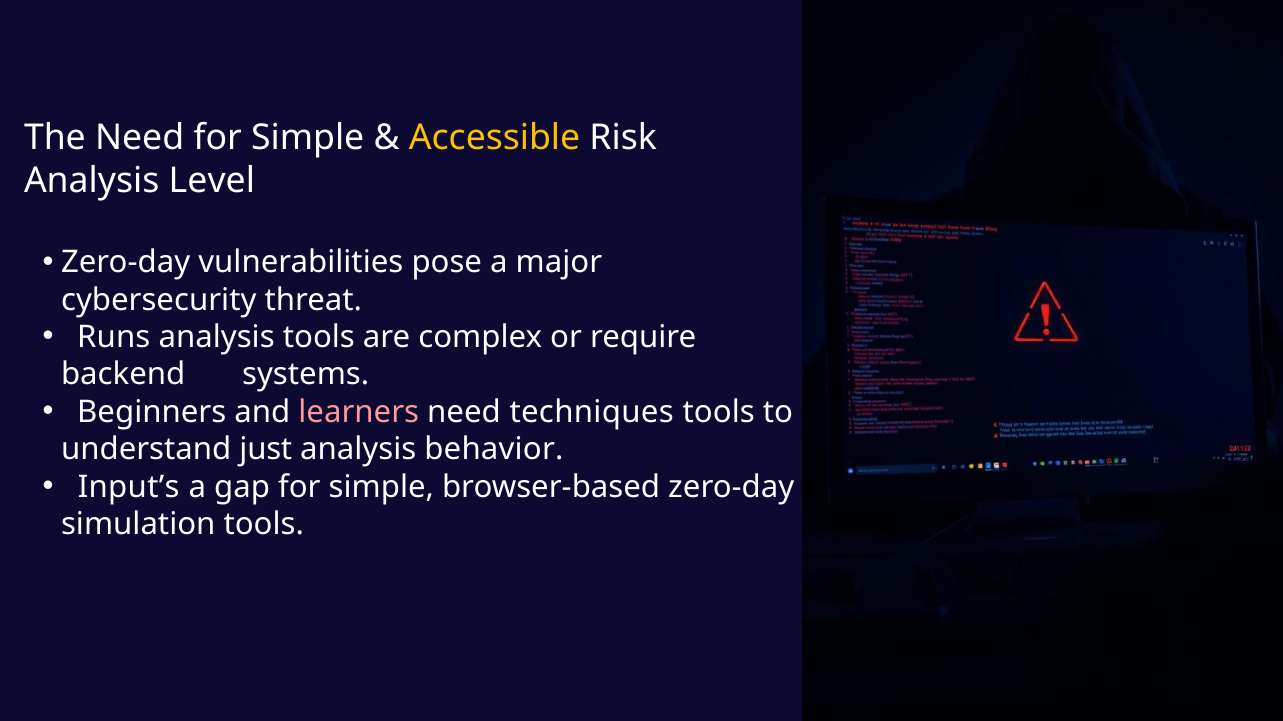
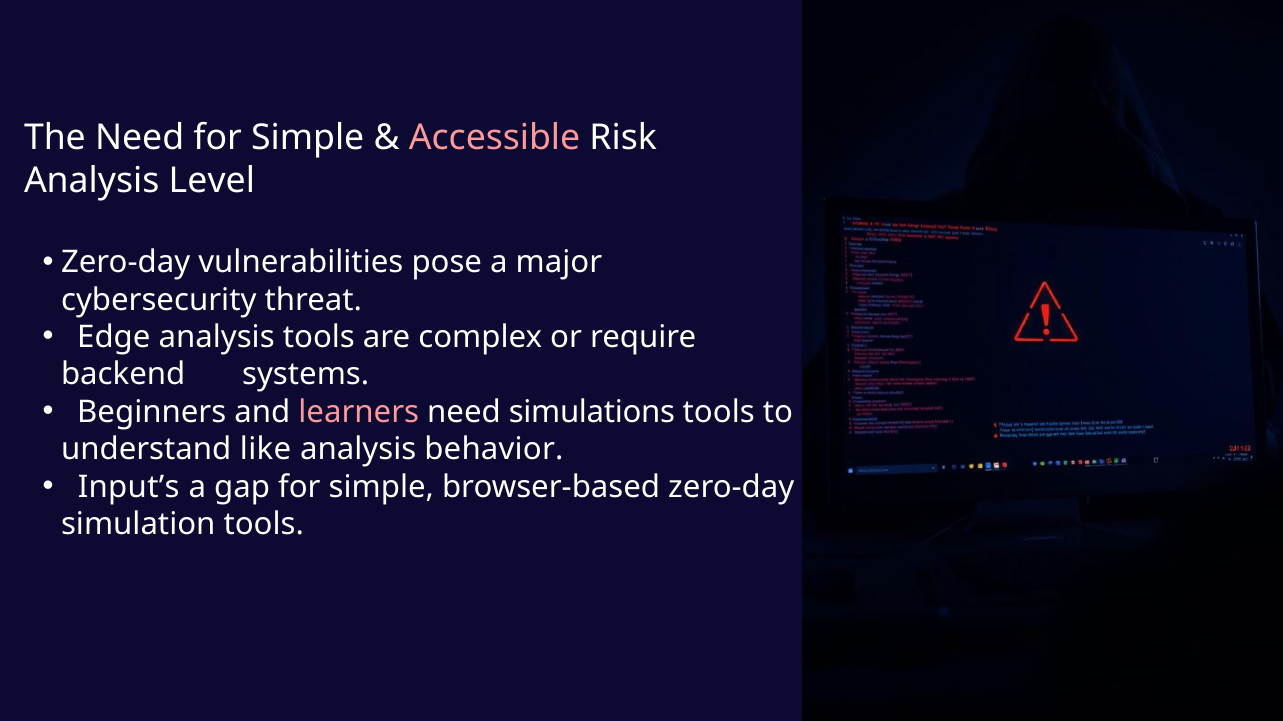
Accessible colour: yellow -> pink (495, 138)
Runs: Runs -> Edge (114, 338)
techniques: techniques -> simulations (592, 412)
just: just -> like (266, 450)
